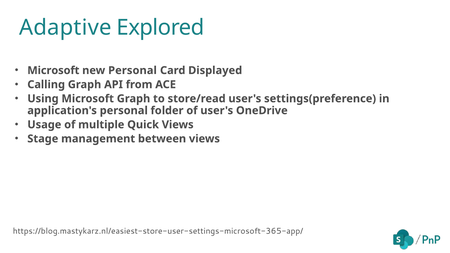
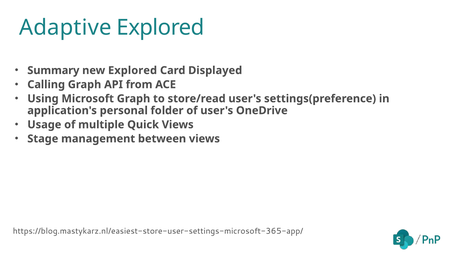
Microsoft: Microsoft -> Summary (53, 70)
new Personal: Personal -> Explored (133, 70)
